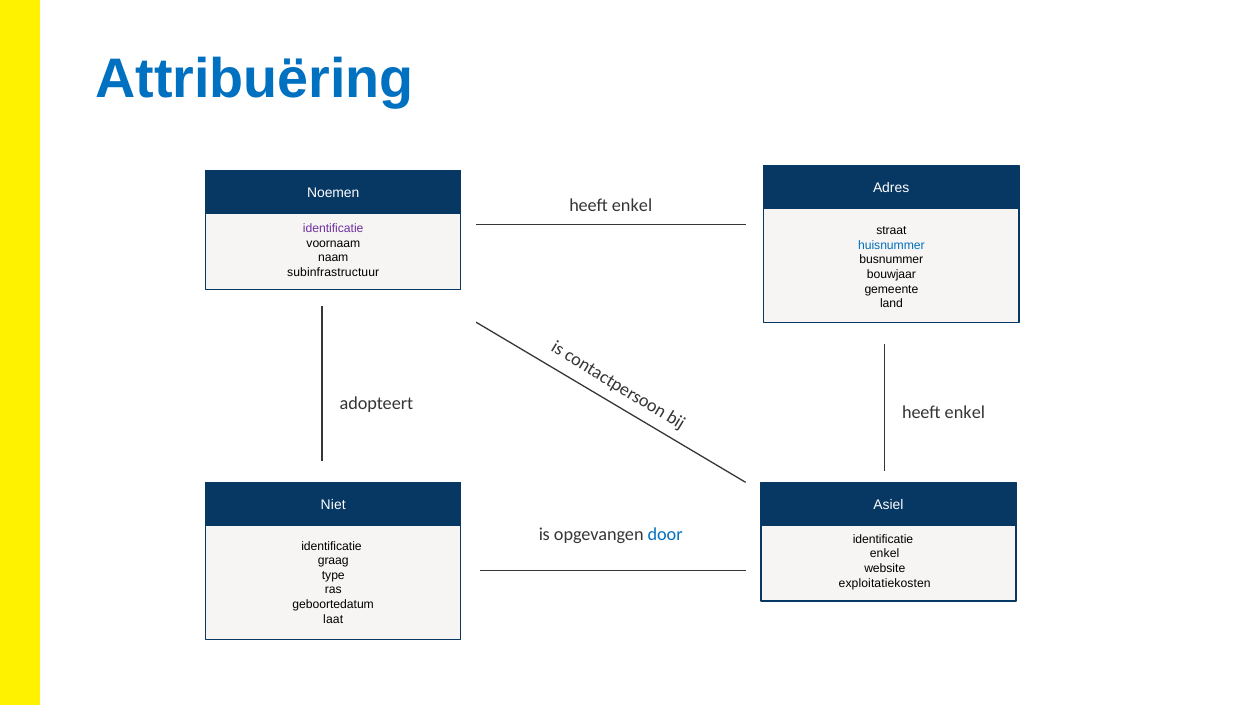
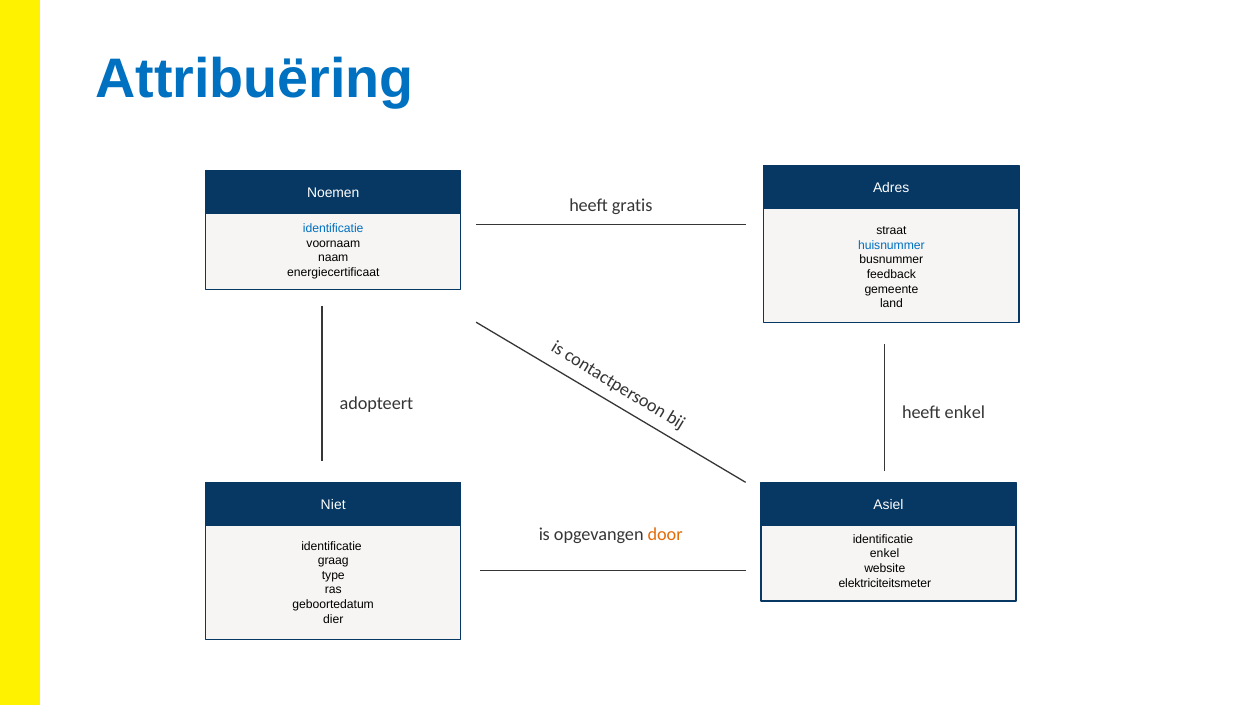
enkel: enkel -> gratis (632, 206)
identificatie colour: purple -> blue (333, 229)
subinfrastructuur: subinfrastructuur -> energiecertificaat (333, 272)
bouwjaar: bouwjaar -> feedback (891, 274)
door colour: blue -> orange (665, 534)
exploitatiekosten: exploitatiekosten -> elektriciteitsmeter (885, 583)
laat: laat -> dier (333, 619)
